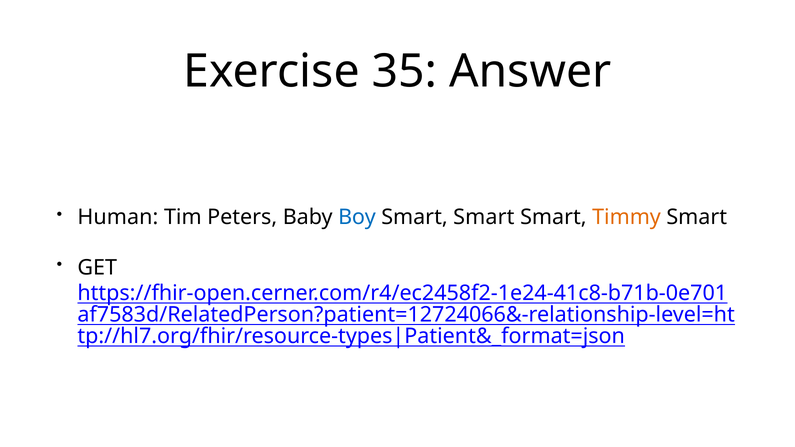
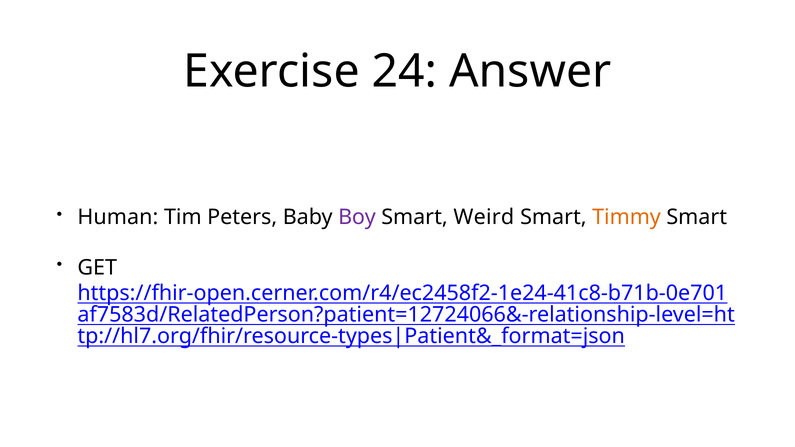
35: 35 -> 24 (404, 72)
Boy colour: blue -> purple (357, 217)
Smart: Smart -> Weird (484, 217)
